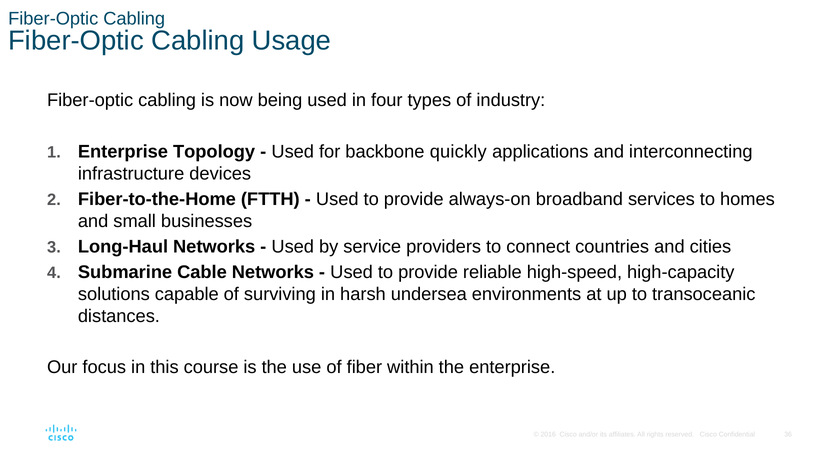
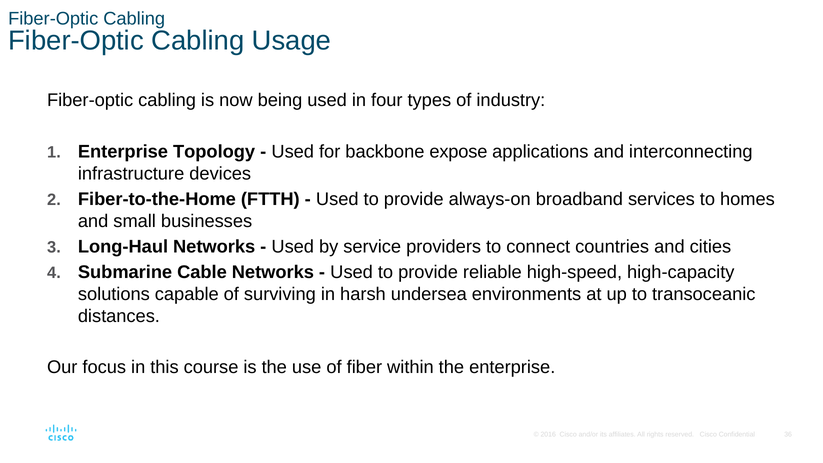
quickly: quickly -> expose (458, 152)
